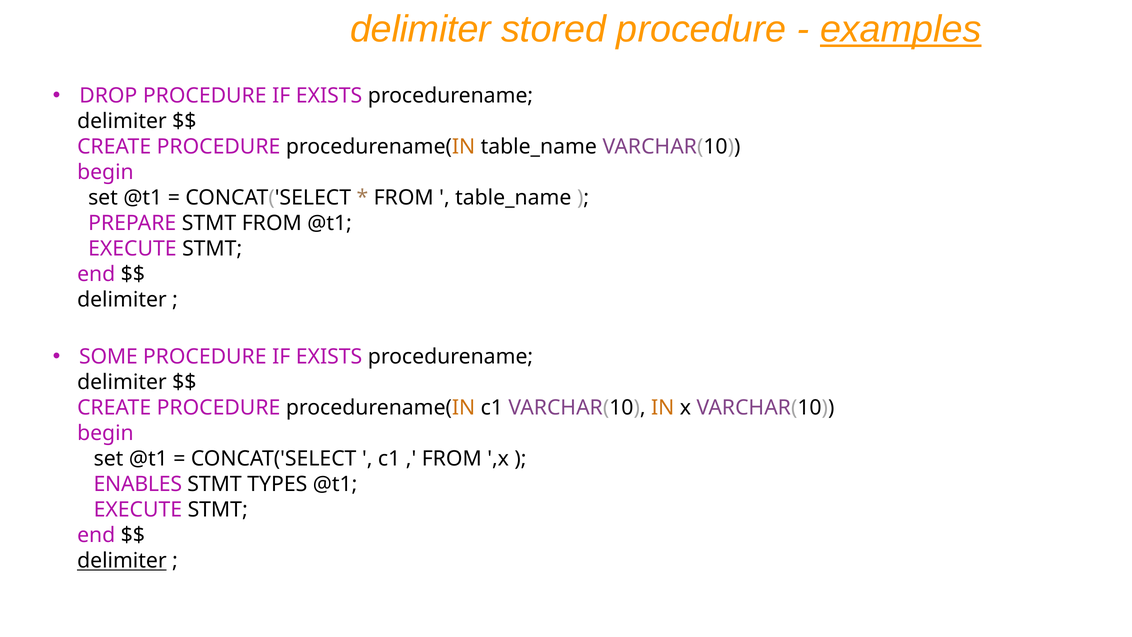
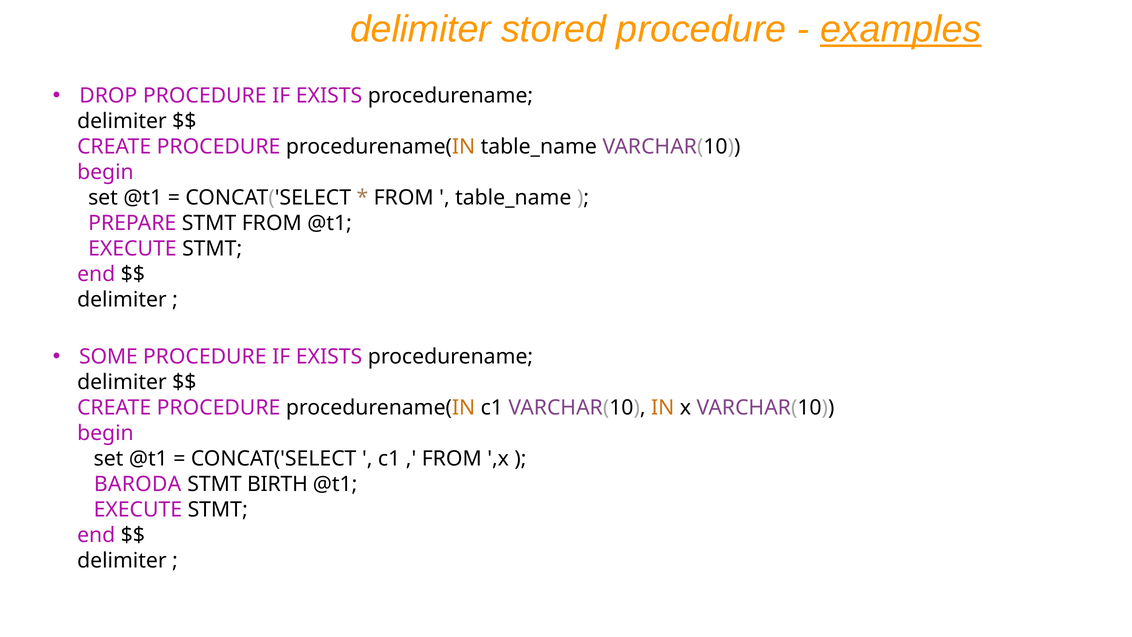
ENABLES: ENABLES -> BARODA (138, 484)
TYPES: TYPES -> BIRTH (277, 484)
delimiter underline: present -> none (122, 561)
